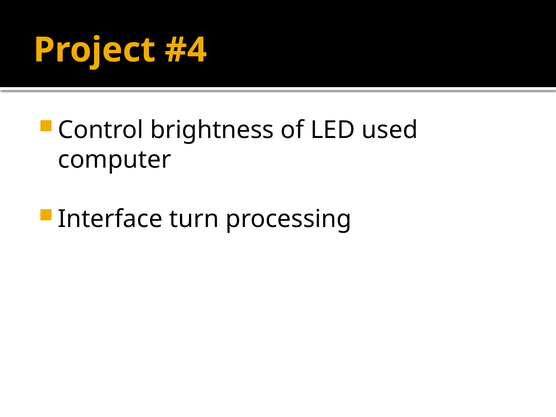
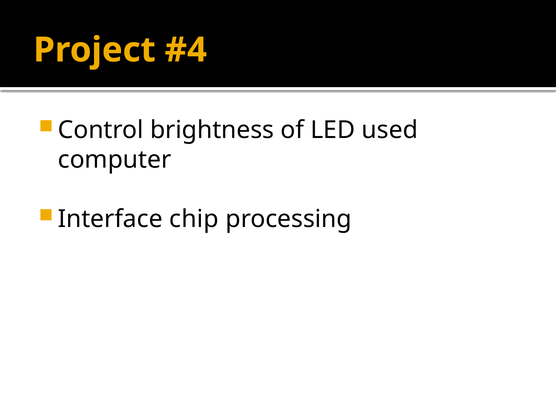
turn: turn -> chip (194, 219)
